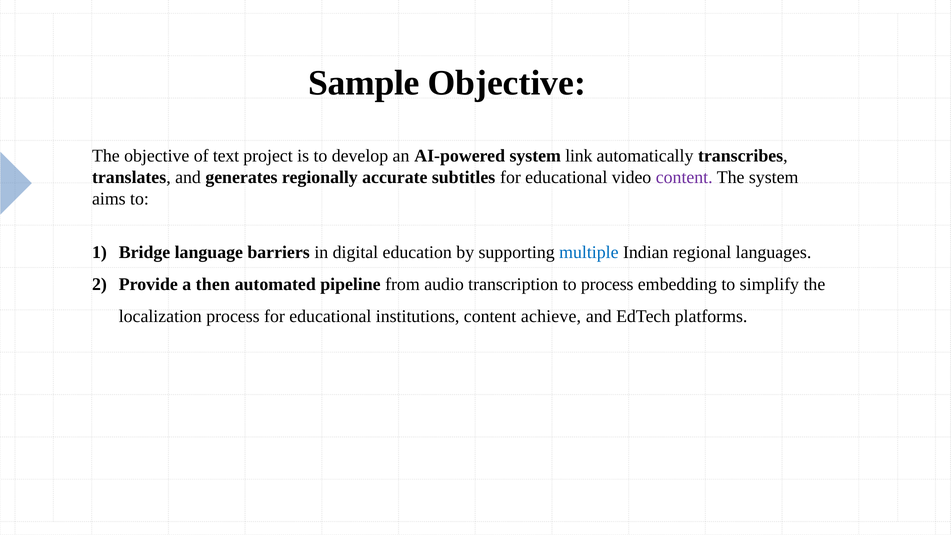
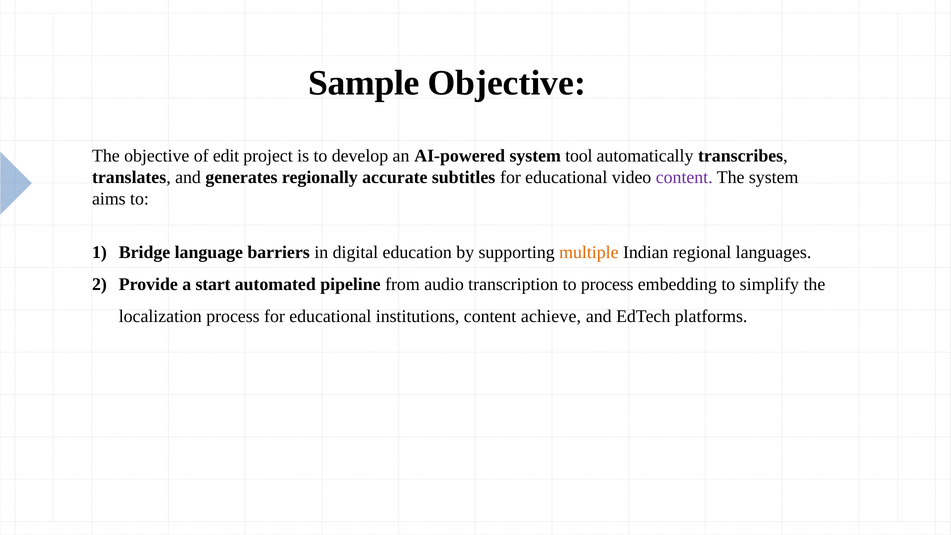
text: text -> edit (226, 156)
link: link -> tool (579, 156)
multiple colour: blue -> orange (589, 252)
then: then -> start (213, 284)
